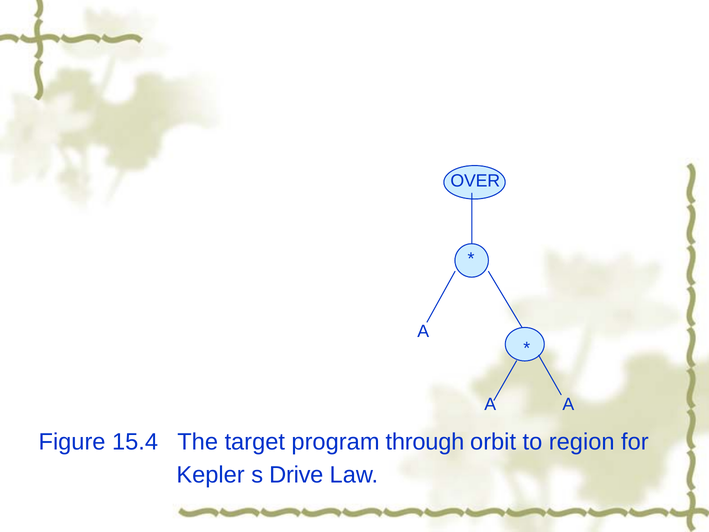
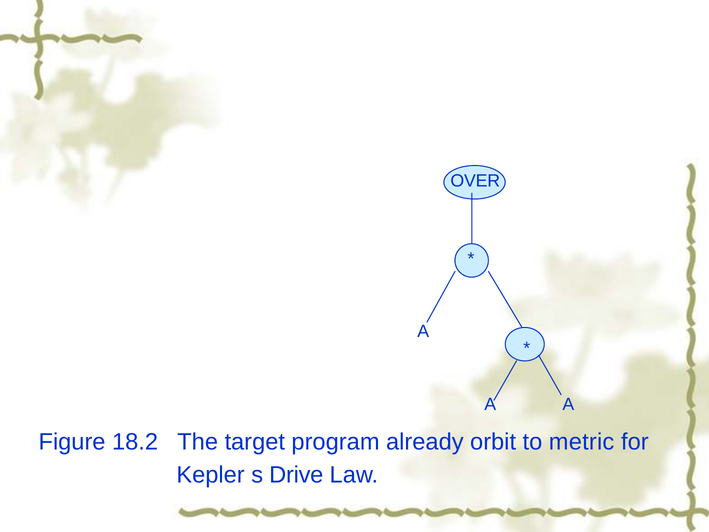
15.4: 15.4 -> 18.2 (135, 442)
through: through -> already (425, 442)
region: region -> metric (582, 442)
